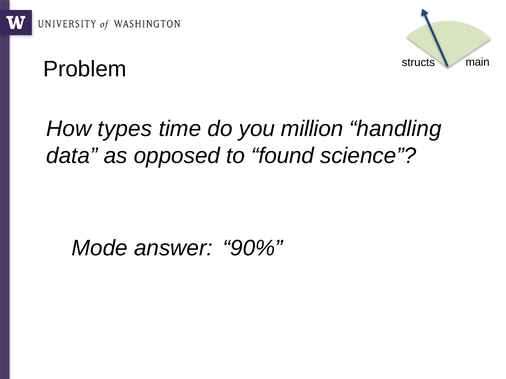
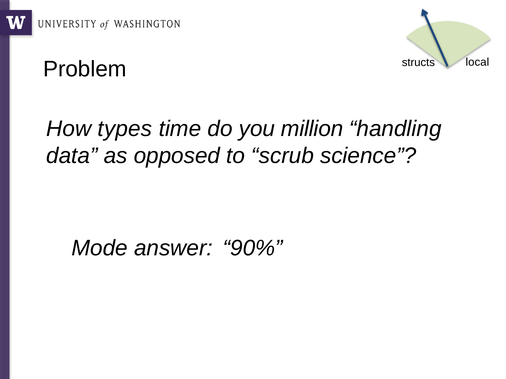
main: main -> local (477, 62)
found: found -> scrub (283, 156)
